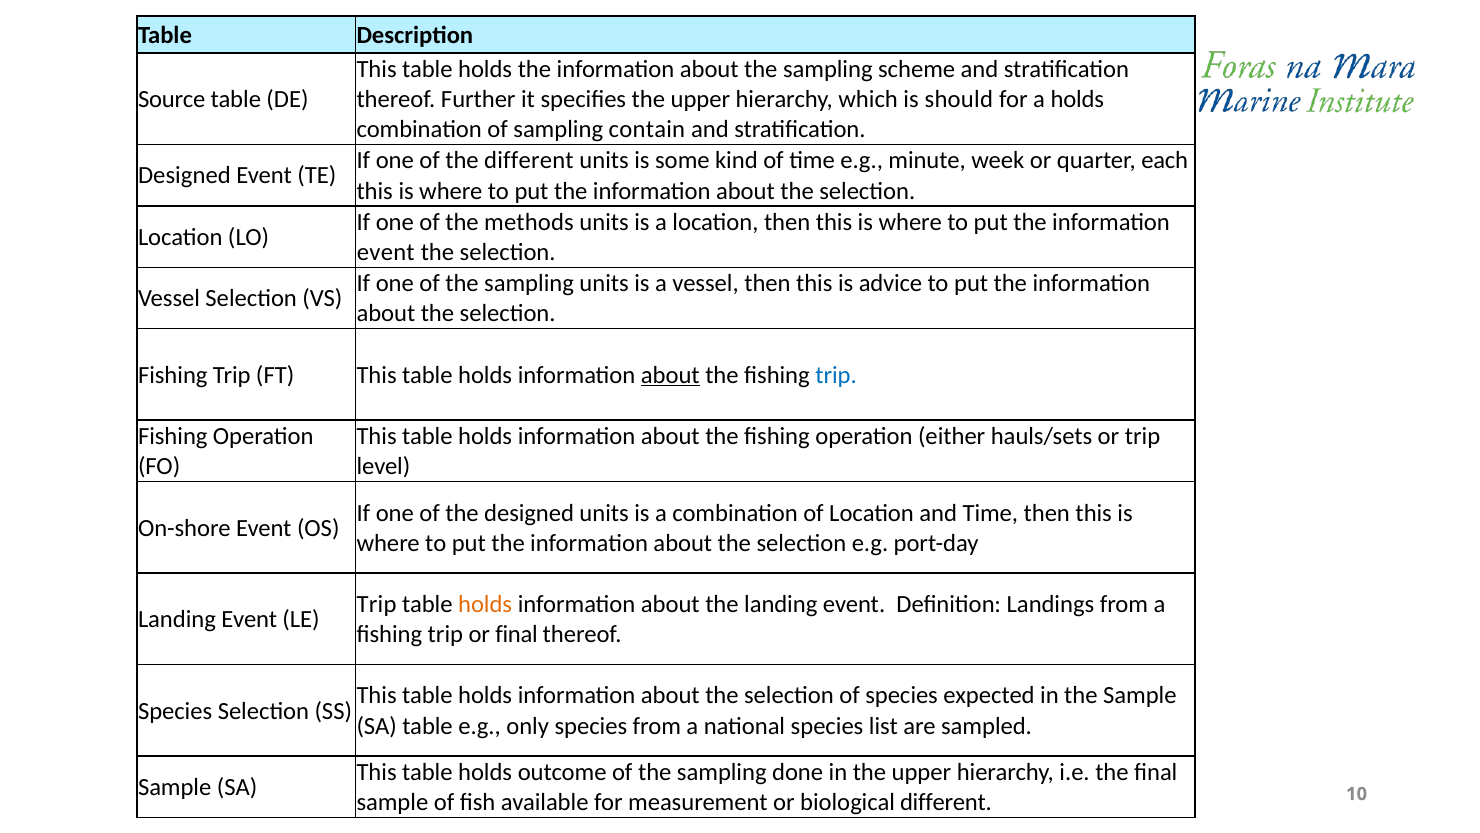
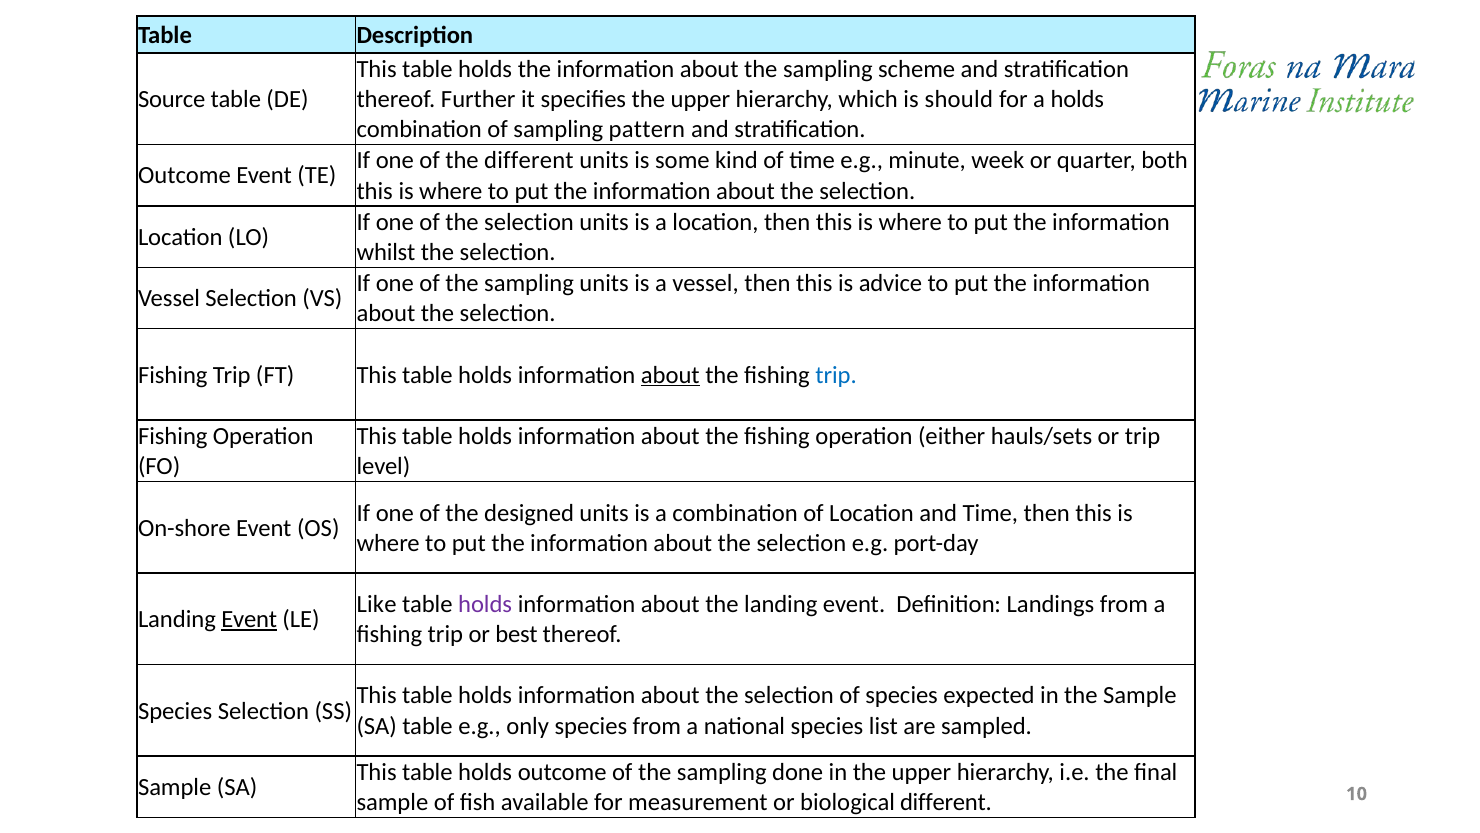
contain: contain -> pattern (647, 129)
each: each -> both (1165, 161)
Designed: Designed -> Outcome (184, 176)
of the methods: methods -> selection (529, 222)
event: event -> whilst (386, 252)
Trip: Trip -> Like (377, 604)
holds colour: orange -> purple (485, 604)
Event underline: none -> present (249, 619)
or final: final -> best (517, 634)
